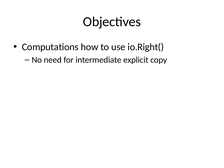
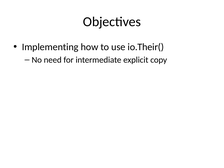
Computations: Computations -> Implementing (50, 47)
io.Right(: io.Right( -> io.Their( (146, 47)
